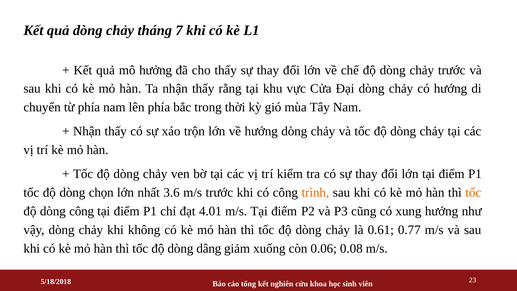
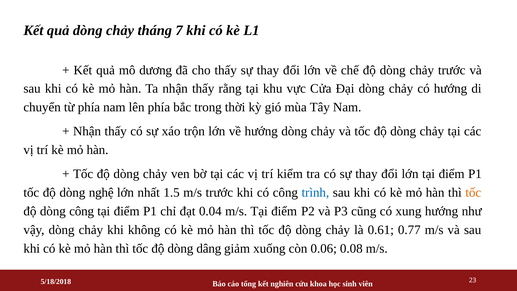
hưởng: hưởng -> dương (156, 70)
chọn: chọn -> nghệ (101, 192)
3.6: 3.6 -> 1.5 (172, 192)
trình colour: orange -> blue (315, 192)
4.01: 4.01 -> 0.04 (210, 211)
